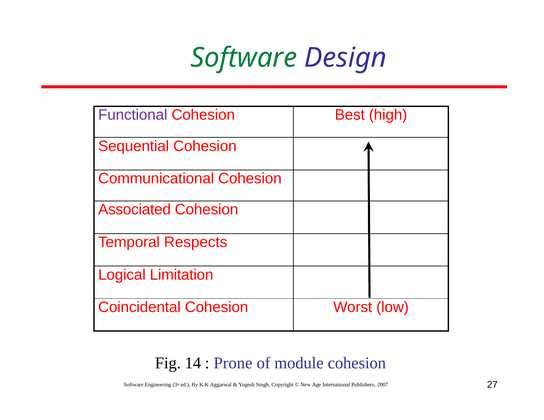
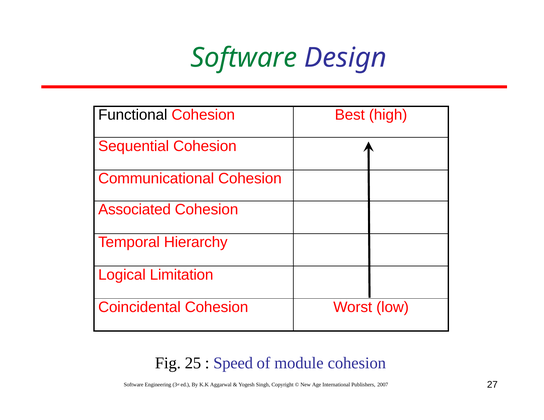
Functional colour: purple -> black (133, 115)
Respects: Respects -> Hierarchy (196, 242)
14: 14 -> 25 (193, 363)
Prone: Prone -> Speed (233, 363)
